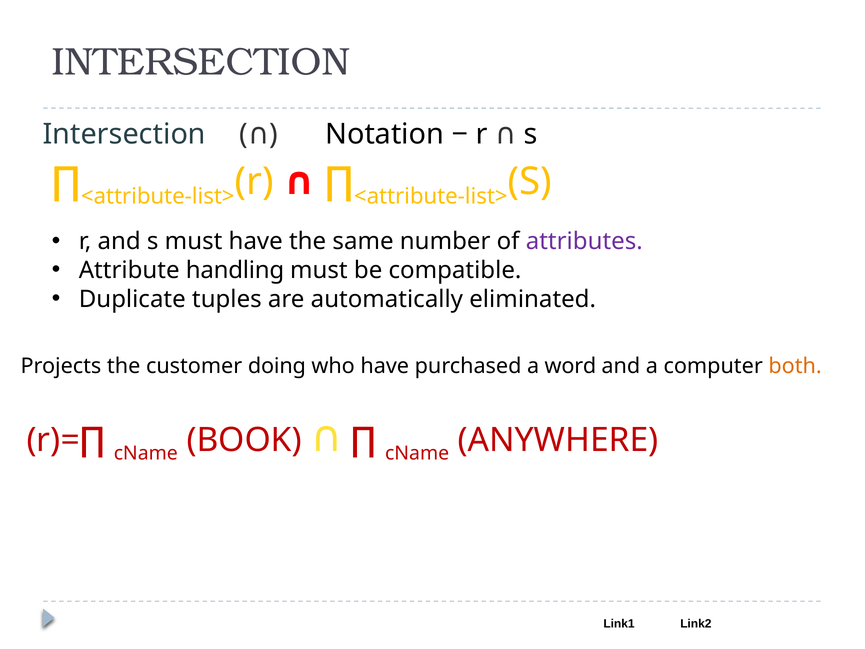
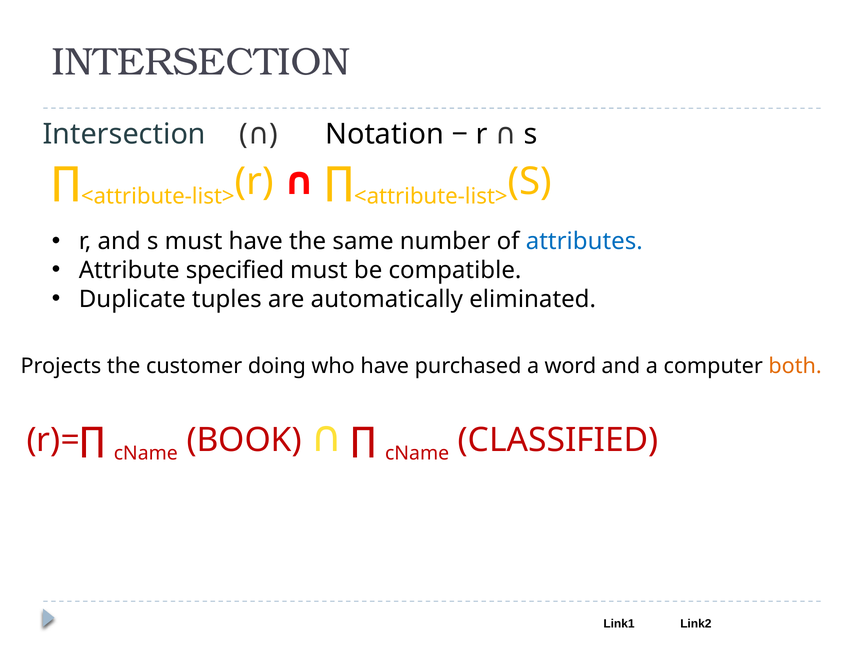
attributes colour: purple -> blue (584, 241)
handling: handling -> specified (235, 270)
ANYWHERE: ANYWHERE -> CLASSIFIED (558, 440)
